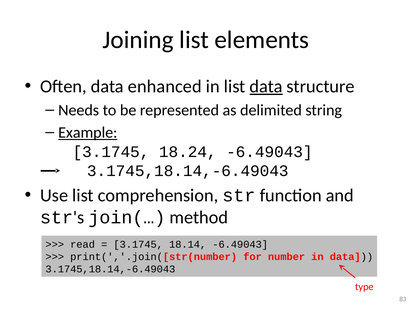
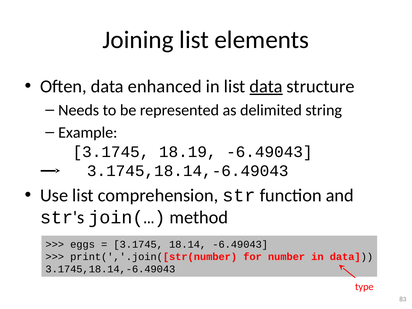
Example underline: present -> none (88, 133)
18.24: 18.24 -> 18.19 (188, 152)
read: read -> eggs (83, 245)
